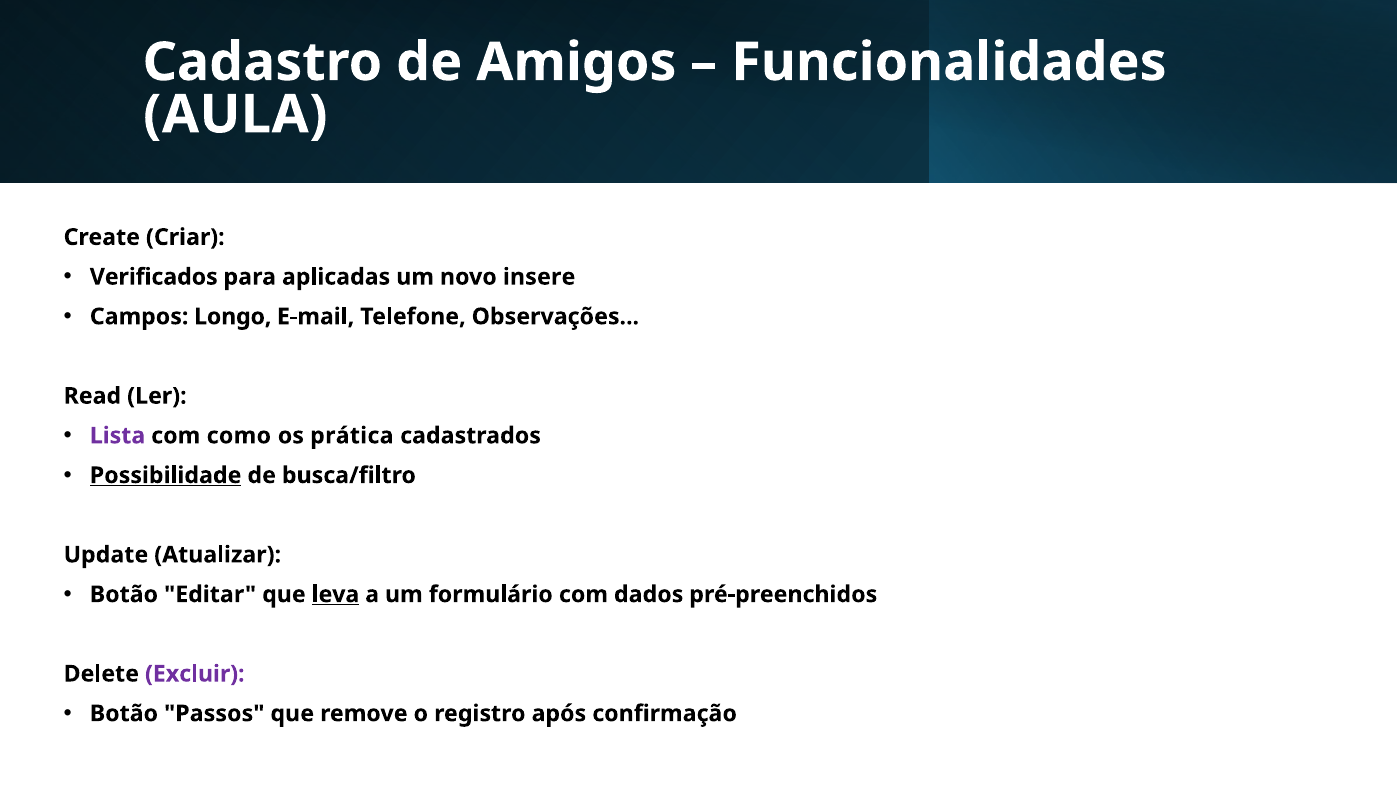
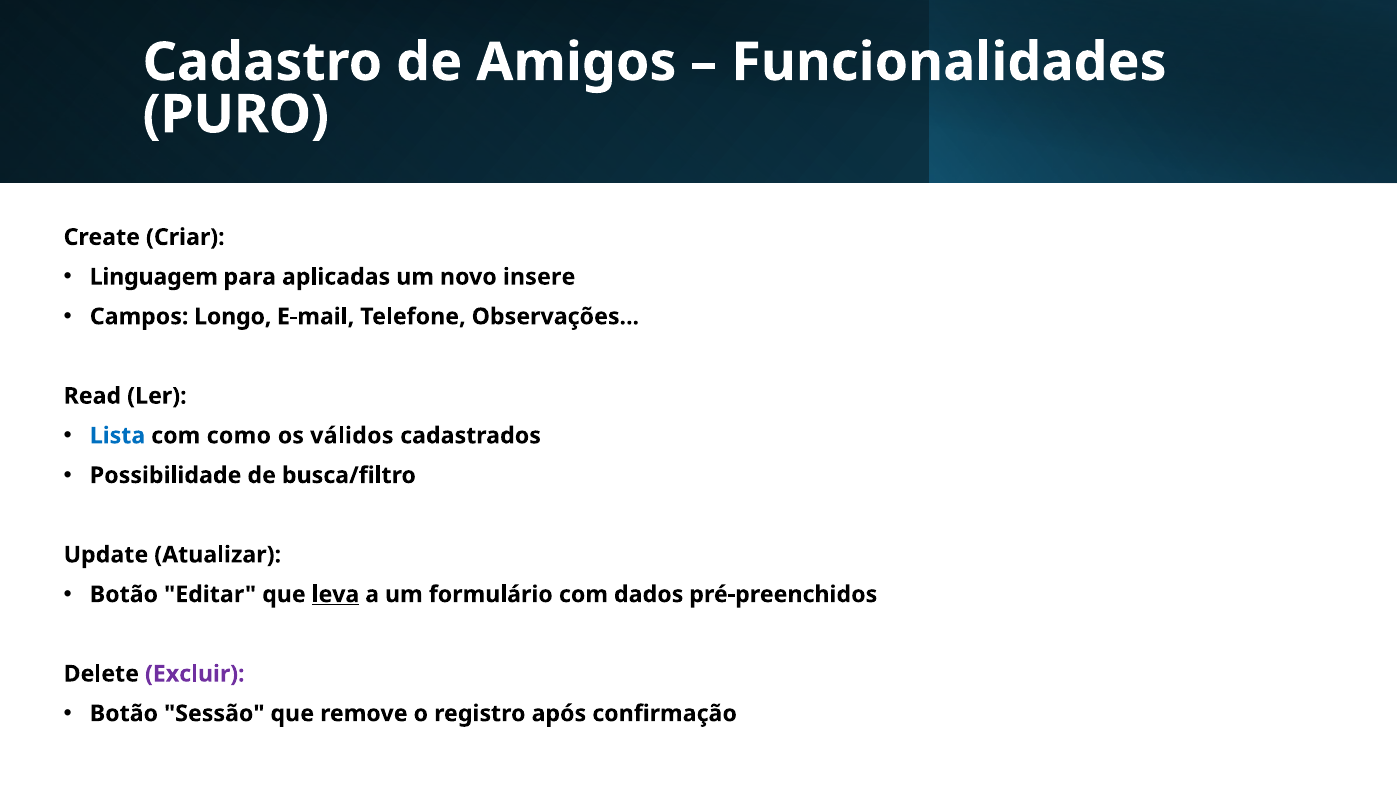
AULA: AULA -> PURO (236, 115)
Verificados: Verificados -> Linguagem (154, 277)
Lista colour: purple -> blue (118, 436)
prática: prática -> válidos (352, 436)
Possibilidade underline: present -> none (166, 475)
Passos: Passos -> Sessão (214, 713)
